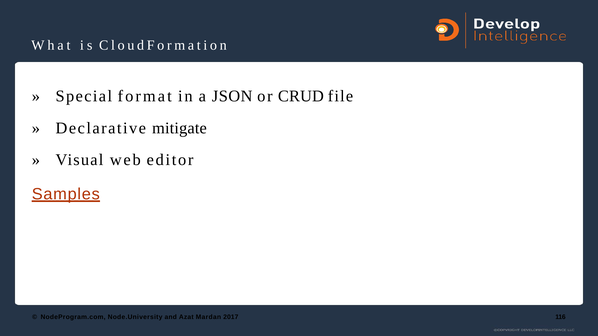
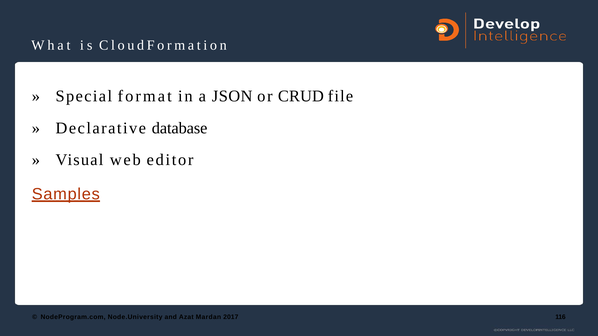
mitigate: mitigate -> database (180, 128)
